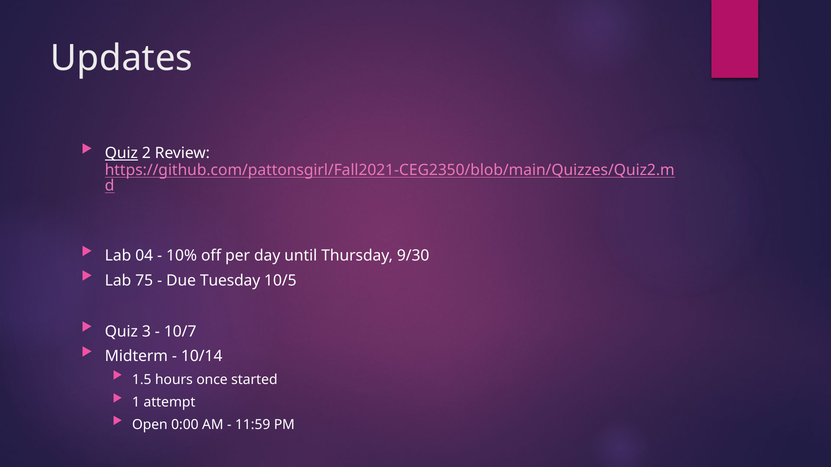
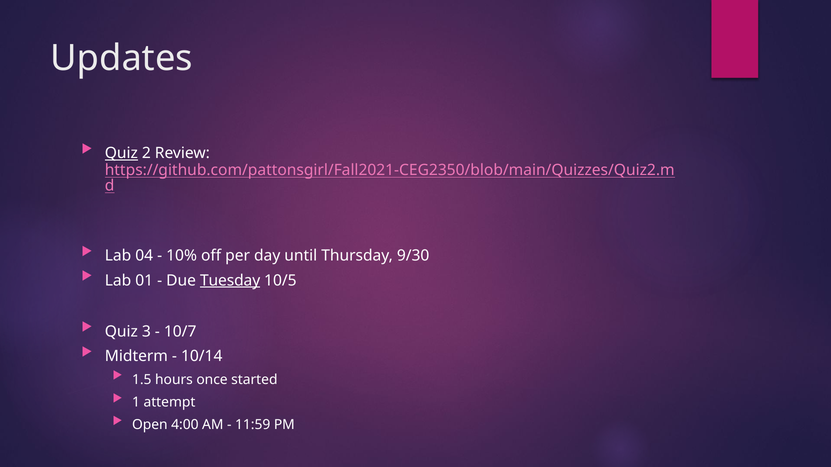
75: 75 -> 01 (144, 281)
Tuesday underline: none -> present (230, 281)
0:00: 0:00 -> 4:00 (185, 425)
